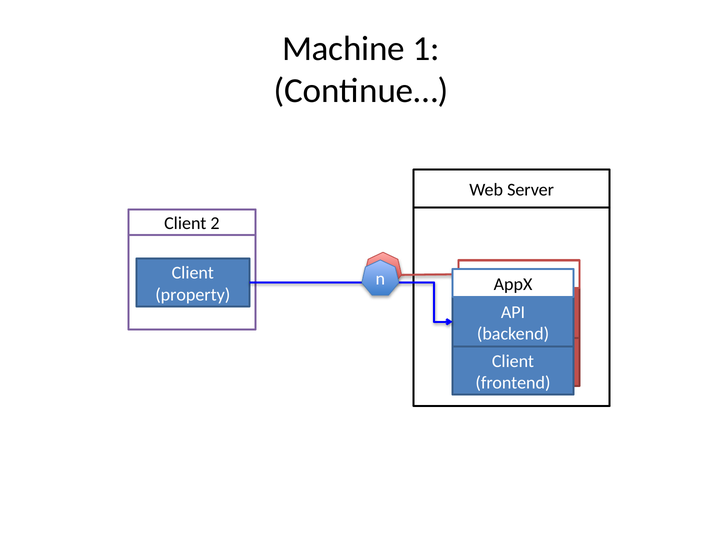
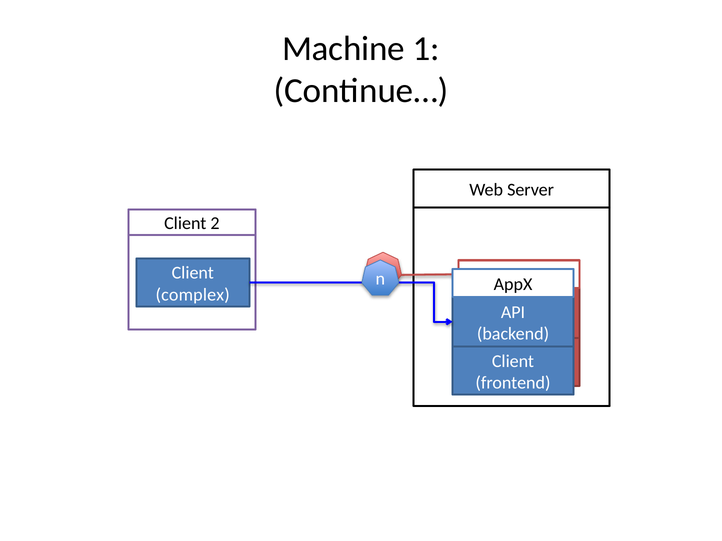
property: property -> complex (193, 295)
